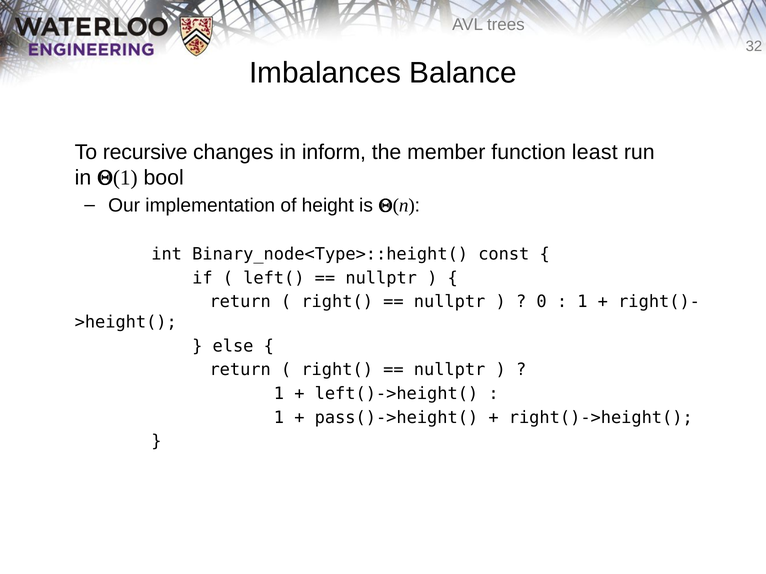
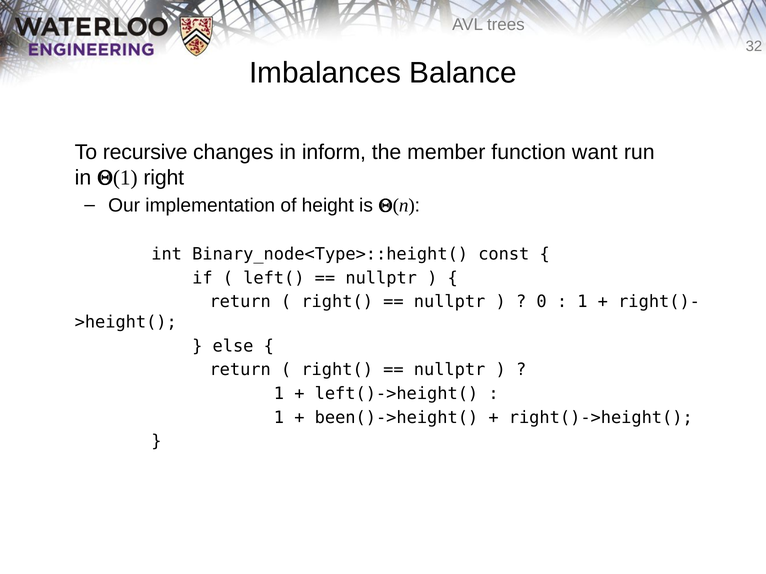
least: least -> want (595, 152)
bool: bool -> right (164, 178)
pass()->height(: pass()->height( -> been()->height( (396, 418)
